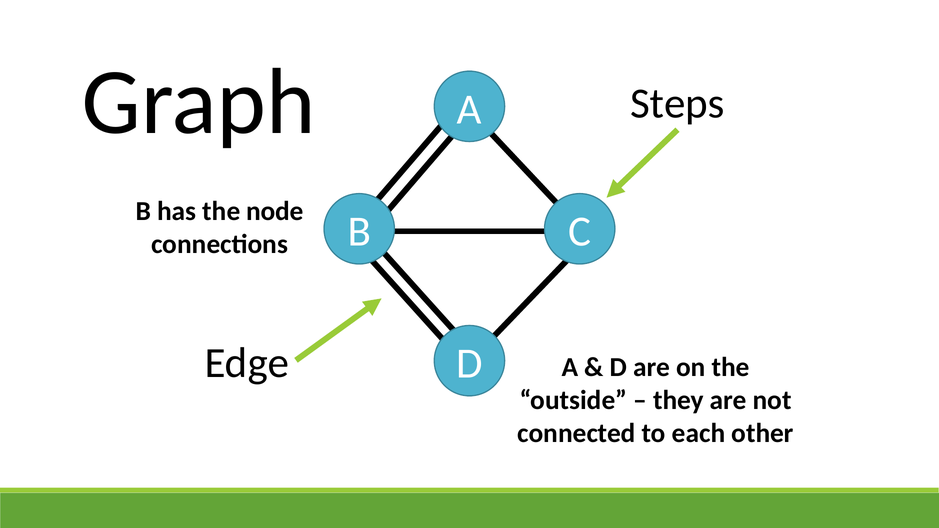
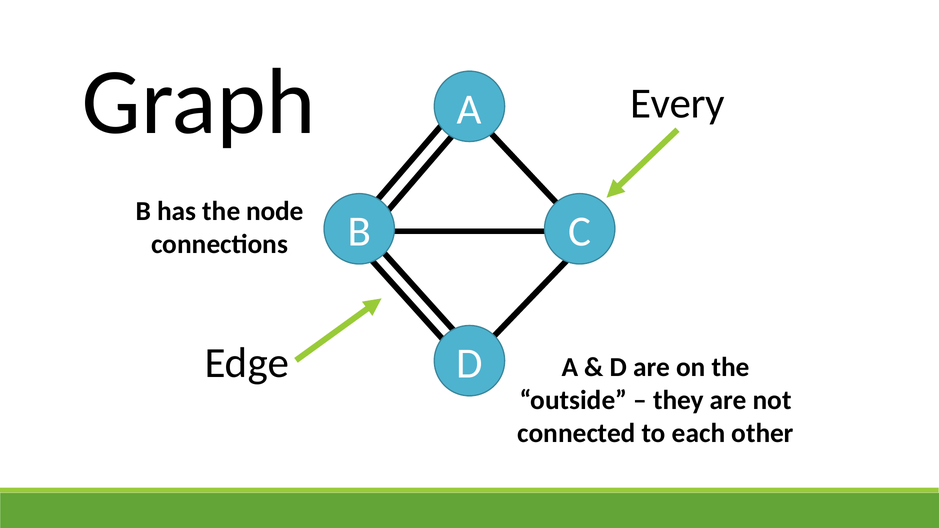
Steps: Steps -> Every (678, 103)
